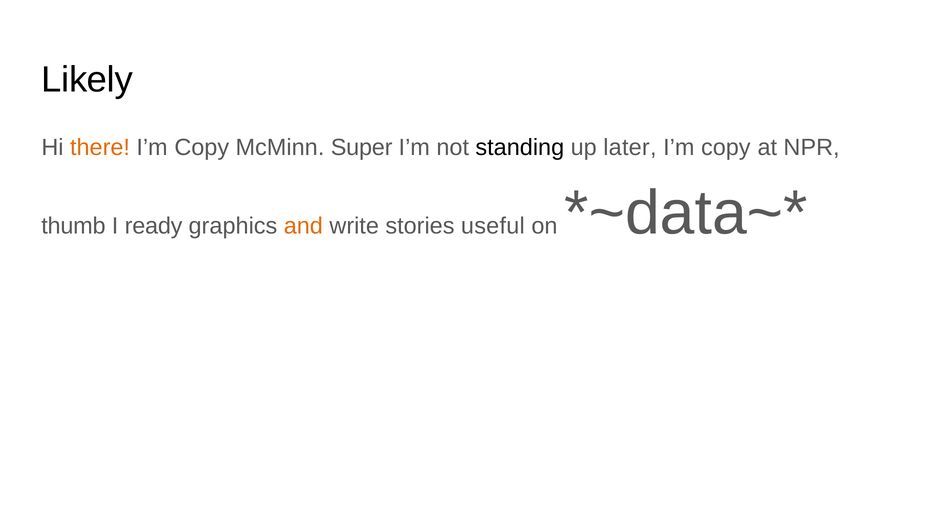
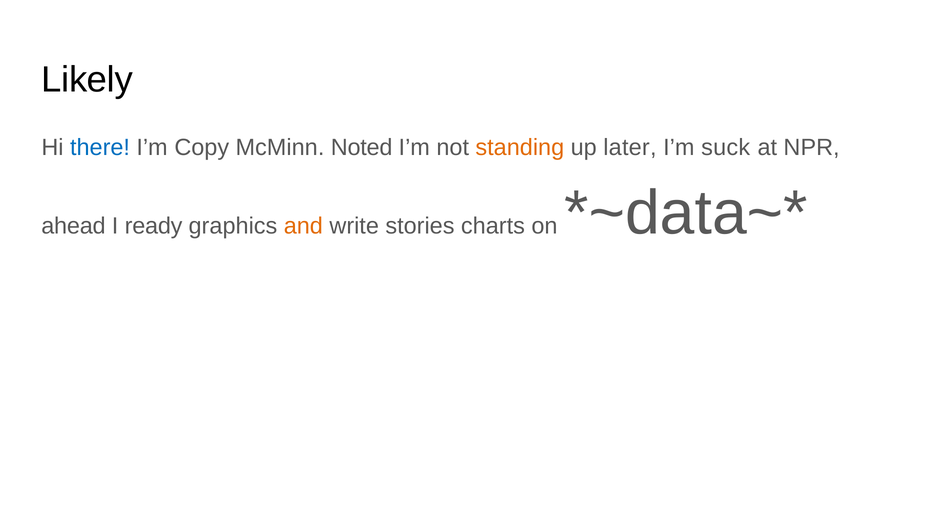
there colour: orange -> blue (100, 148)
Super: Super -> Noted (362, 148)
standing colour: black -> orange (520, 148)
copy: copy -> suck (726, 148)
thumb: thumb -> ahead (73, 226)
useful: useful -> charts (493, 226)
